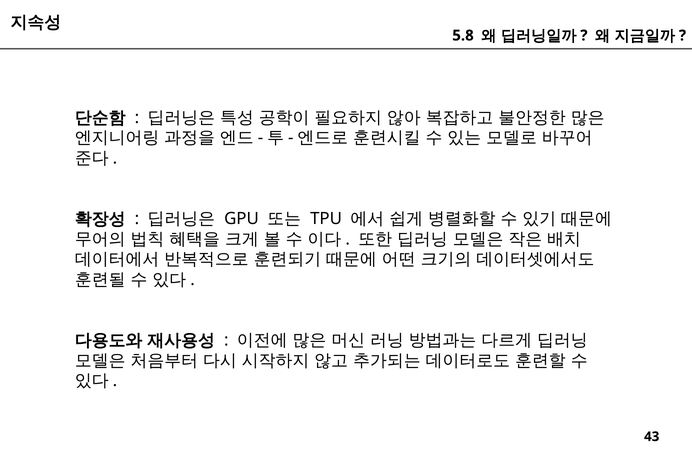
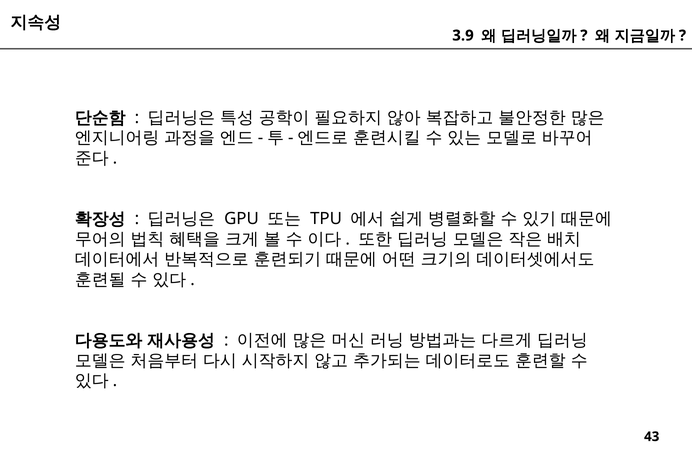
5.8: 5.8 -> 3.9 (463, 35)
